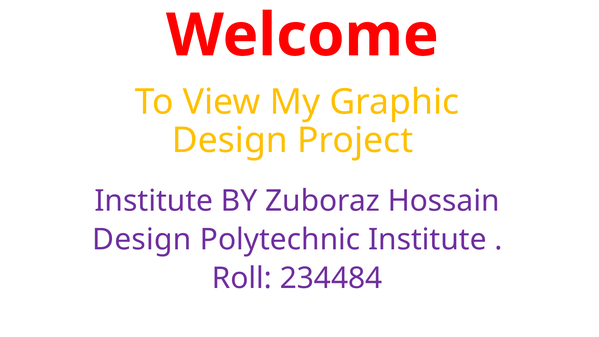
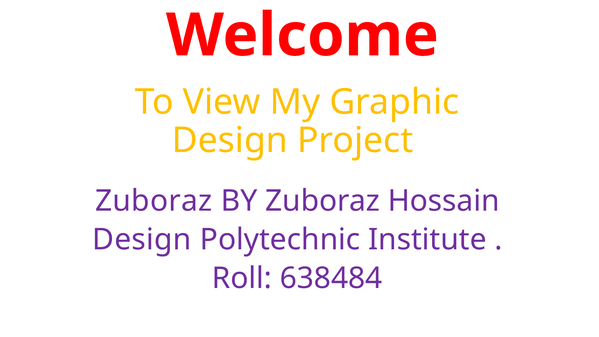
Institute: Institute -> Zuboraz (154, 201)
234484: 234484 -> 638484 (331, 278)
